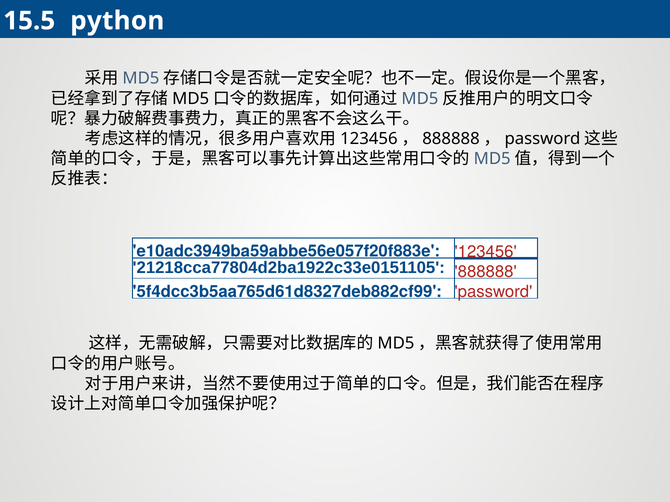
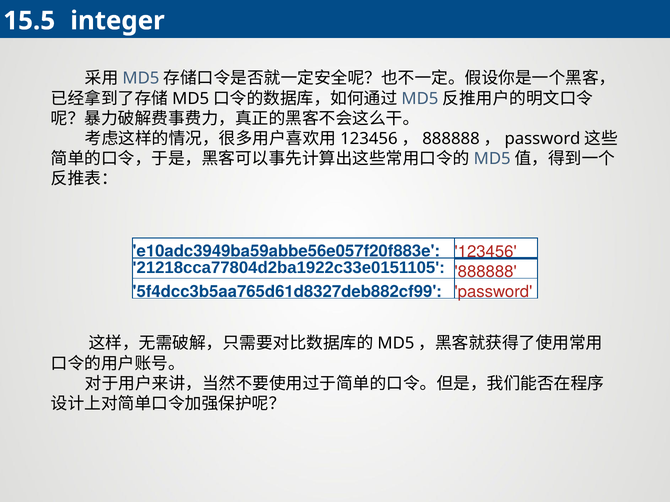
python: python -> integer (117, 21)
